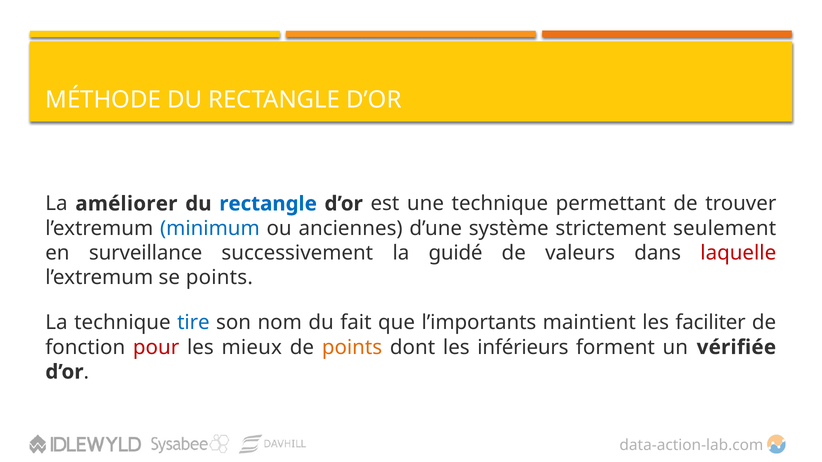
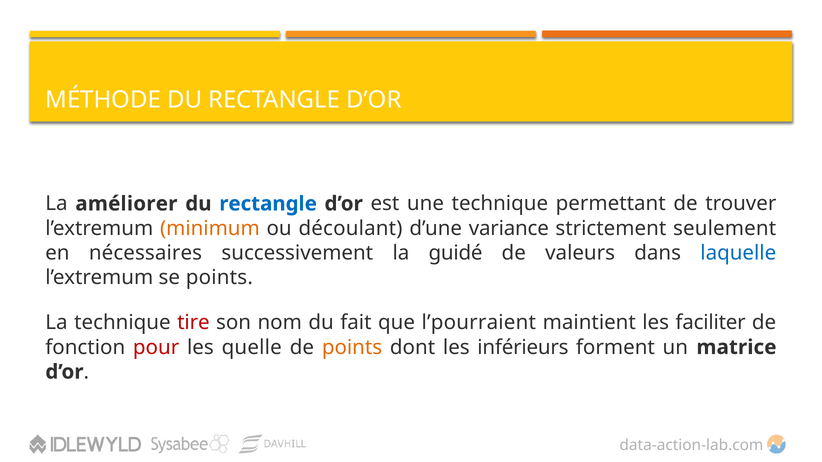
minimum colour: blue -> orange (210, 229)
anciennes: anciennes -> découlant (350, 229)
système: système -> variance (509, 229)
surveillance: surveillance -> nécessaires (145, 253)
laquelle colour: red -> blue (738, 253)
tire colour: blue -> red (193, 323)
l’importants: l’importants -> l’pourraient (479, 323)
mieux: mieux -> quelle (252, 348)
vérifiée: vérifiée -> matrice (736, 348)
